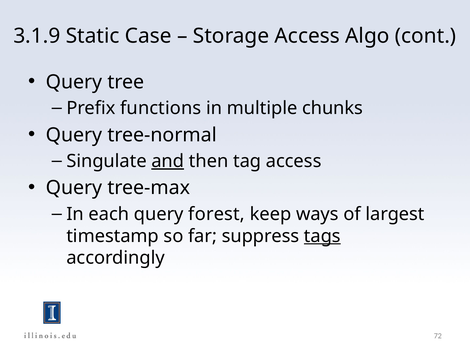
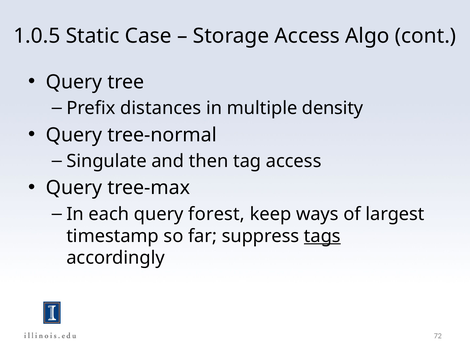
3.1.9: 3.1.9 -> 1.0.5 (37, 36)
functions: functions -> distances (161, 108)
chunks: chunks -> density (333, 108)
and underline: present -> none (168, 161)
